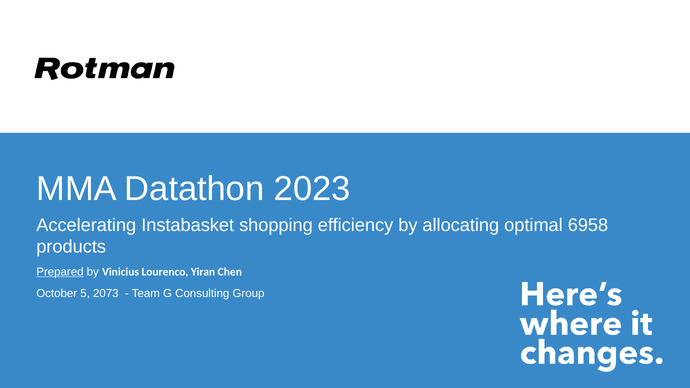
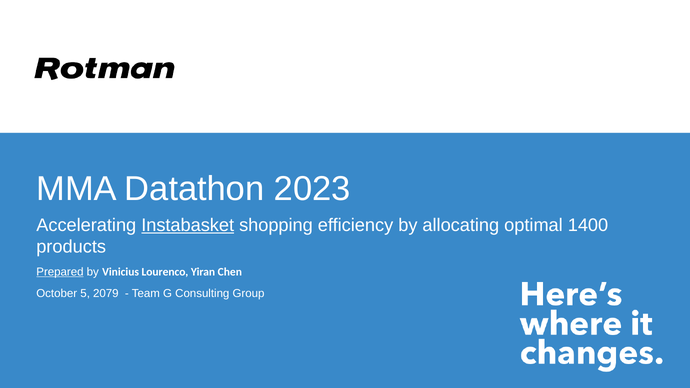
Instabasket underline: none -> present (188, 225)
6958: 6958 -> 1400 (588, 225)
2073: 2073 -> 2079 (106, 293)
